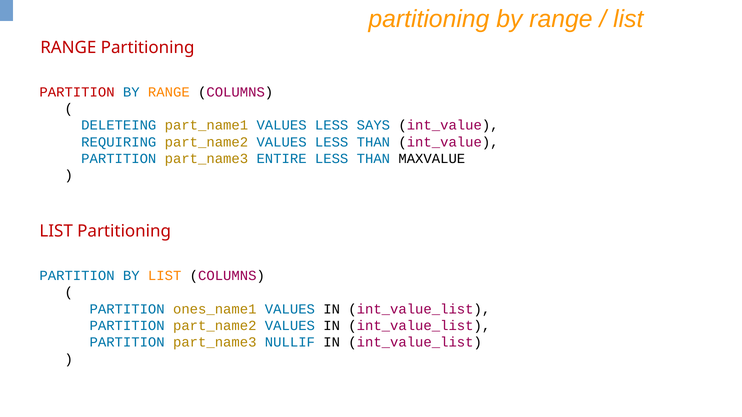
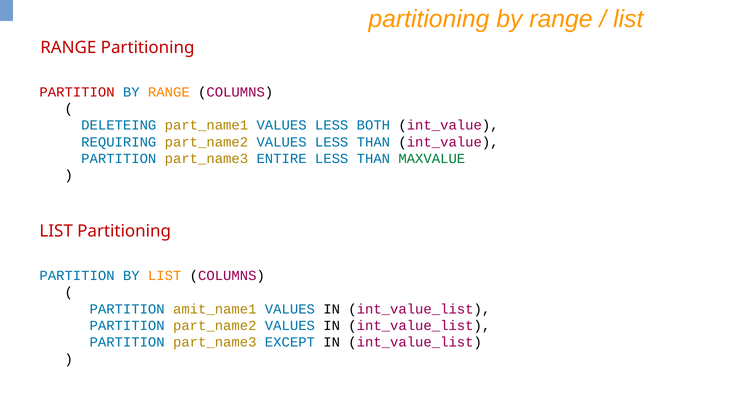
SAYS: SAYS -> BOTH (373, 125)
MAXVALUE colour: black -> green (432, 159)
ones_name1: ones_name1 -> amit_name1 (215, 309)
NULLIF: NULLIF -> EXCEPT (290, 343)
